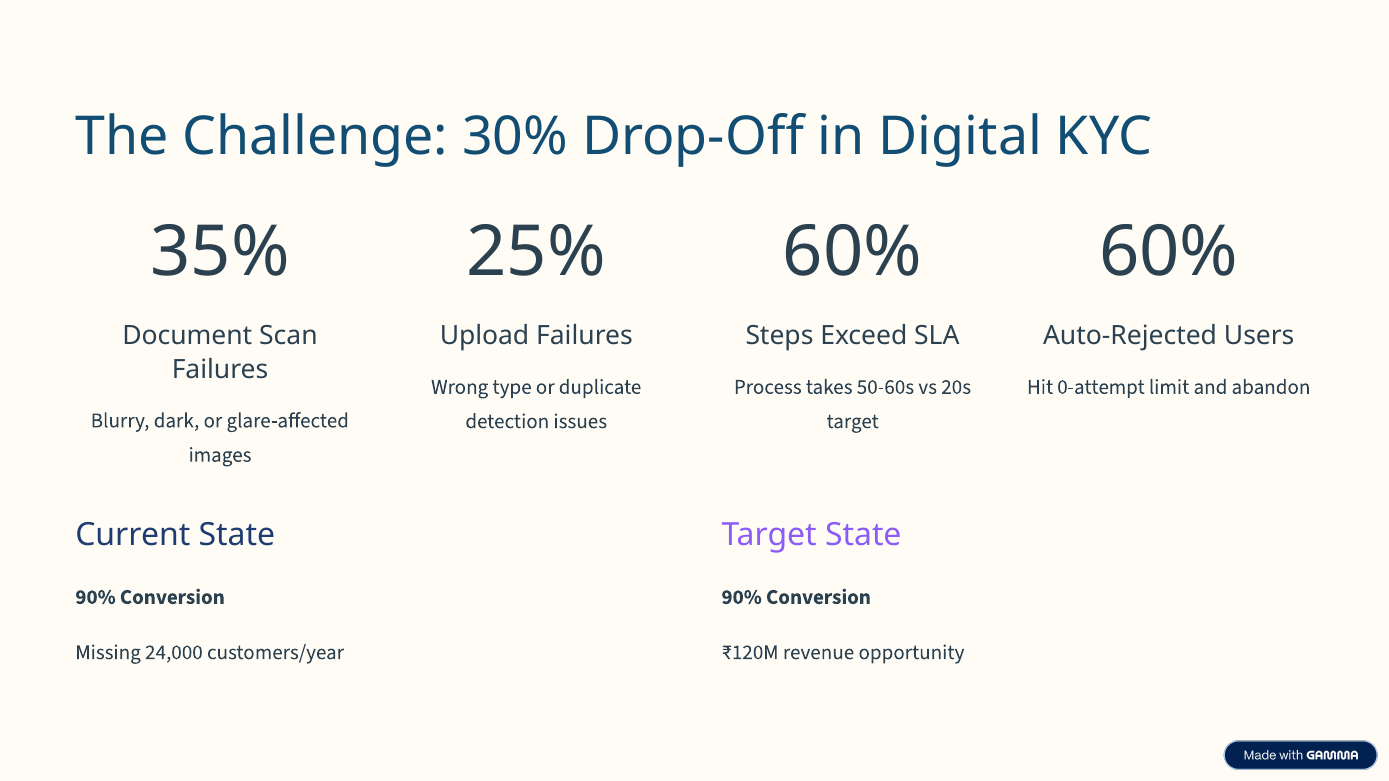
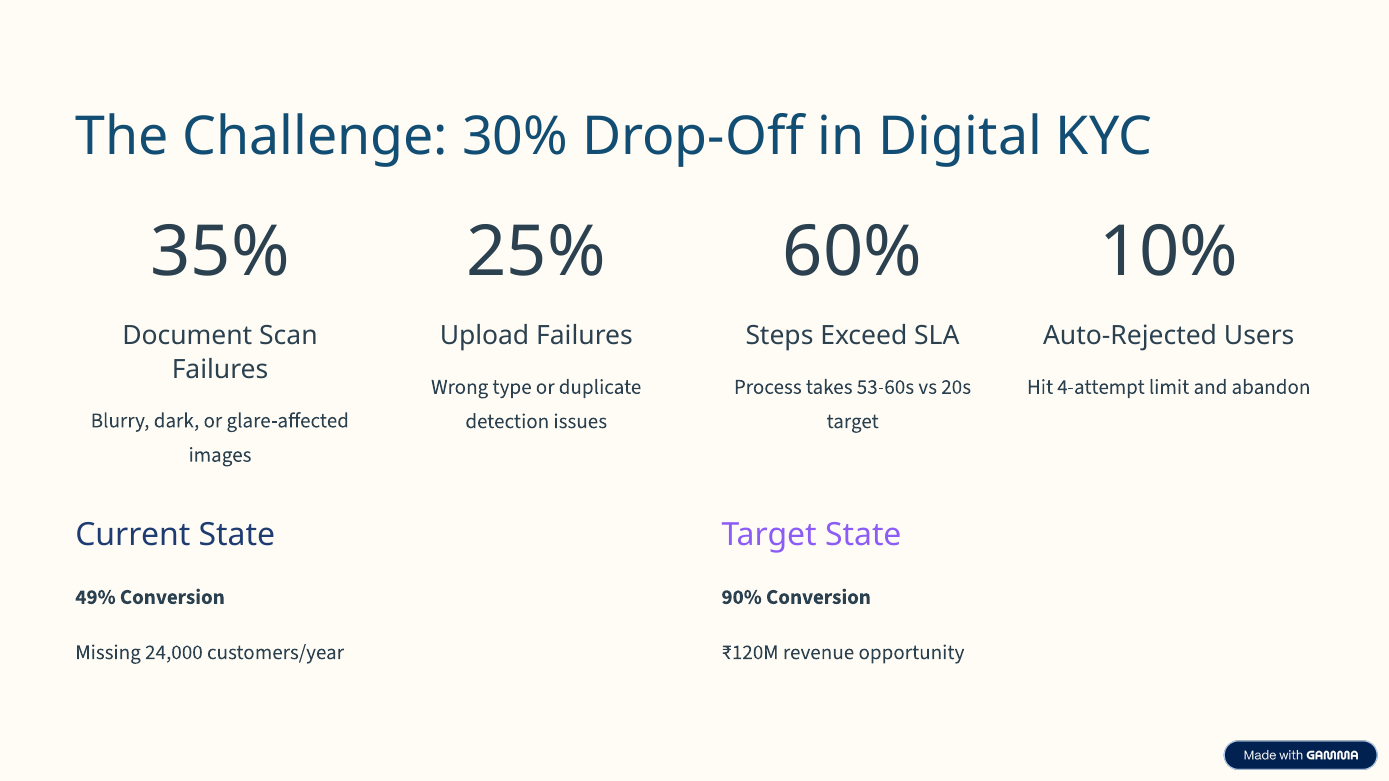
60%: 60% -> 10% (1169, 252)
50-60s: 50-60s -> 53-60s (885, 387)
0-attempt: 0-attempt -> 4-attempt (1101, 387)
90%: 90% -> 49% (96, 597)
